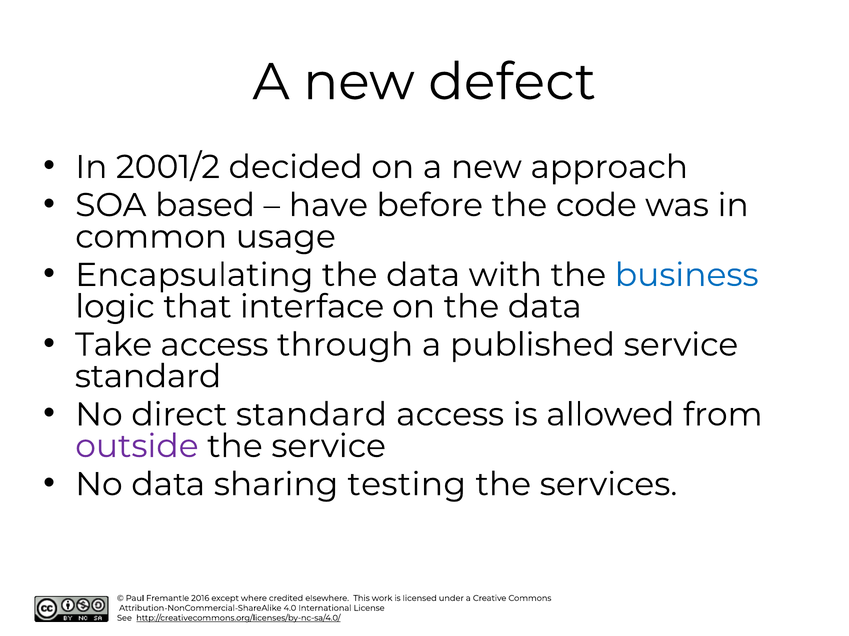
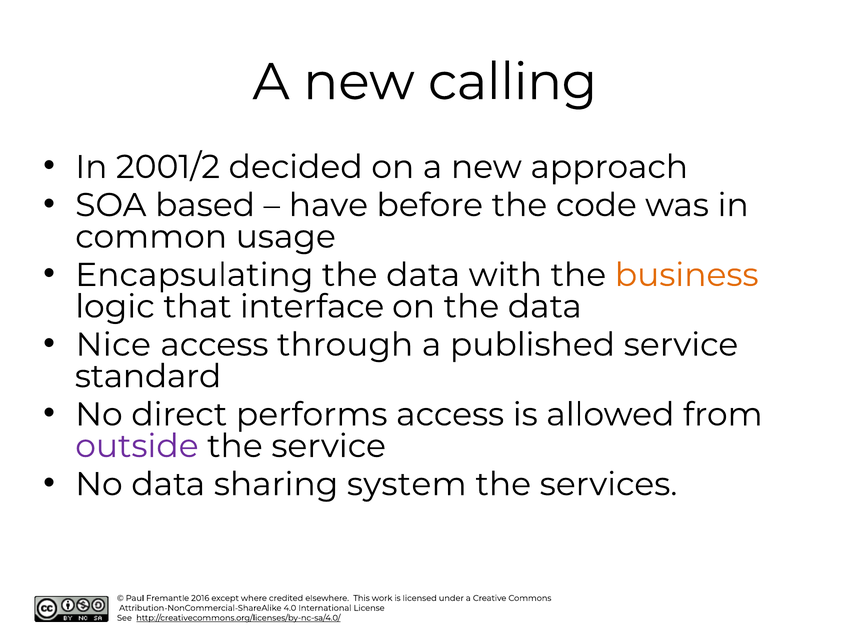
defect: defect -> calling (513, 82)
business colour: blue -> orange (687, 275)
Take: Take -> Nice (113, 345)
direct standard: standard -> performs (312, 415)
testing: testing -> system (407, 485)
